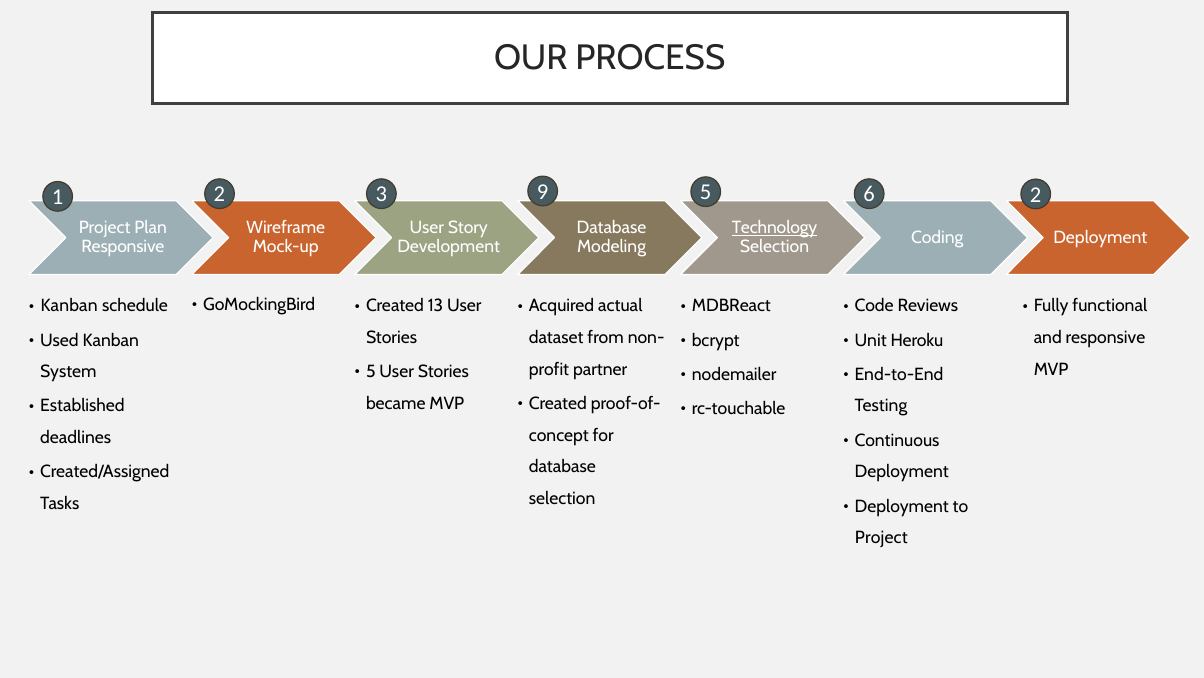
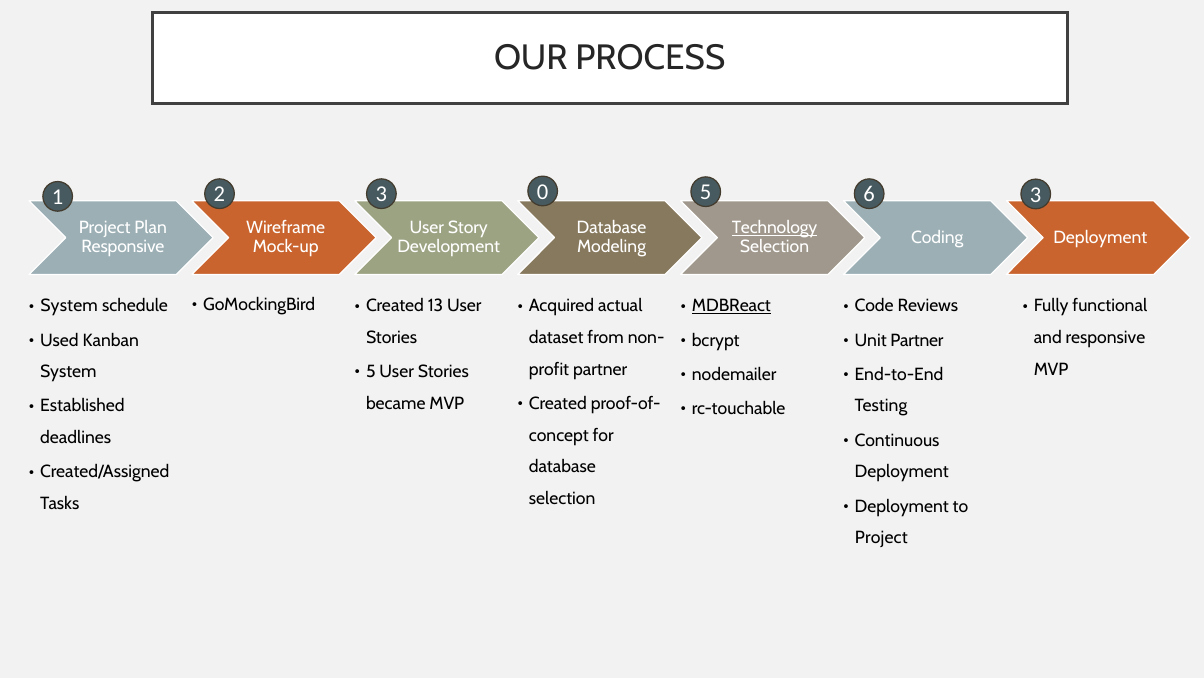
5 2: 2 -> 3 (1036, 194)
9: 9 -> 0 (543, 191)
Kanban: Kanban -> System (69, 306)
MDBReact underline: none -> present (731, 306)
Unit Heroku: Heroku -> Partner (917, 340)
